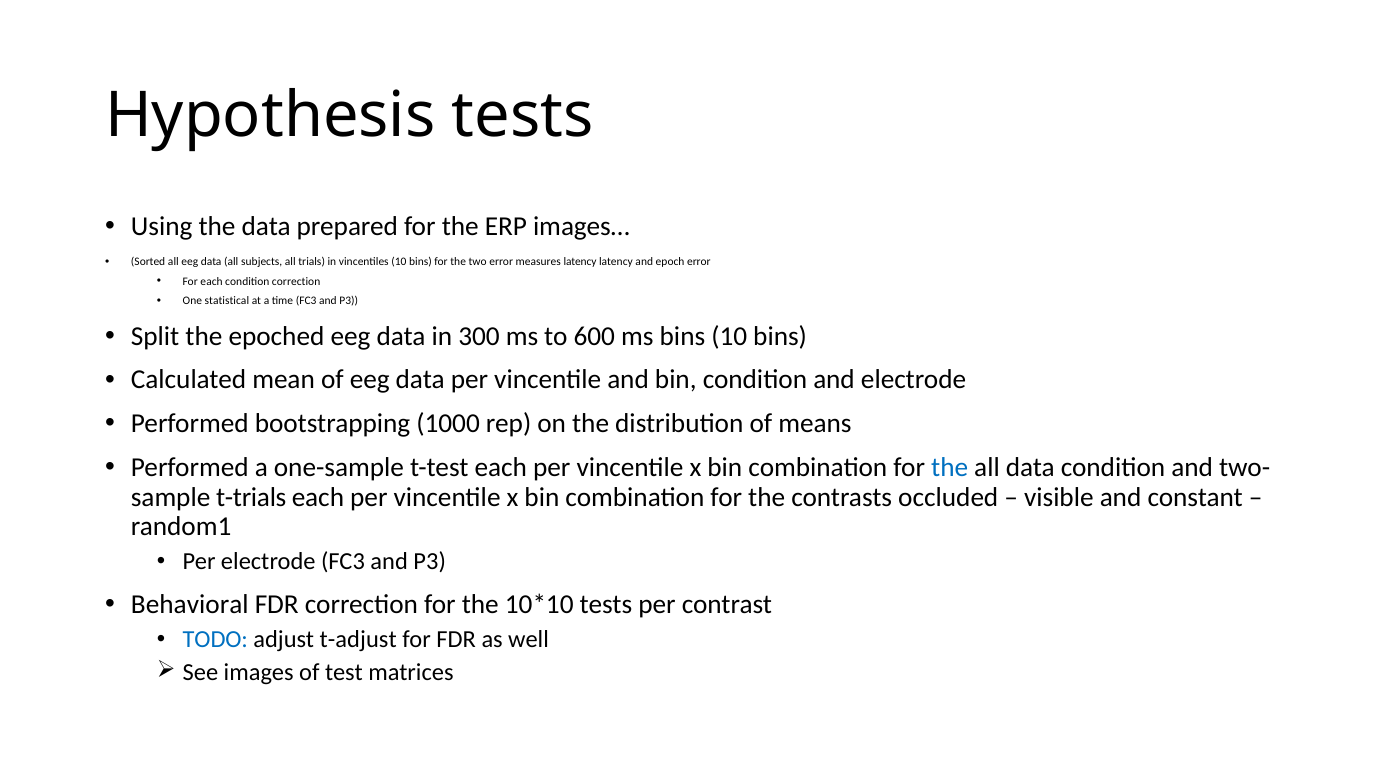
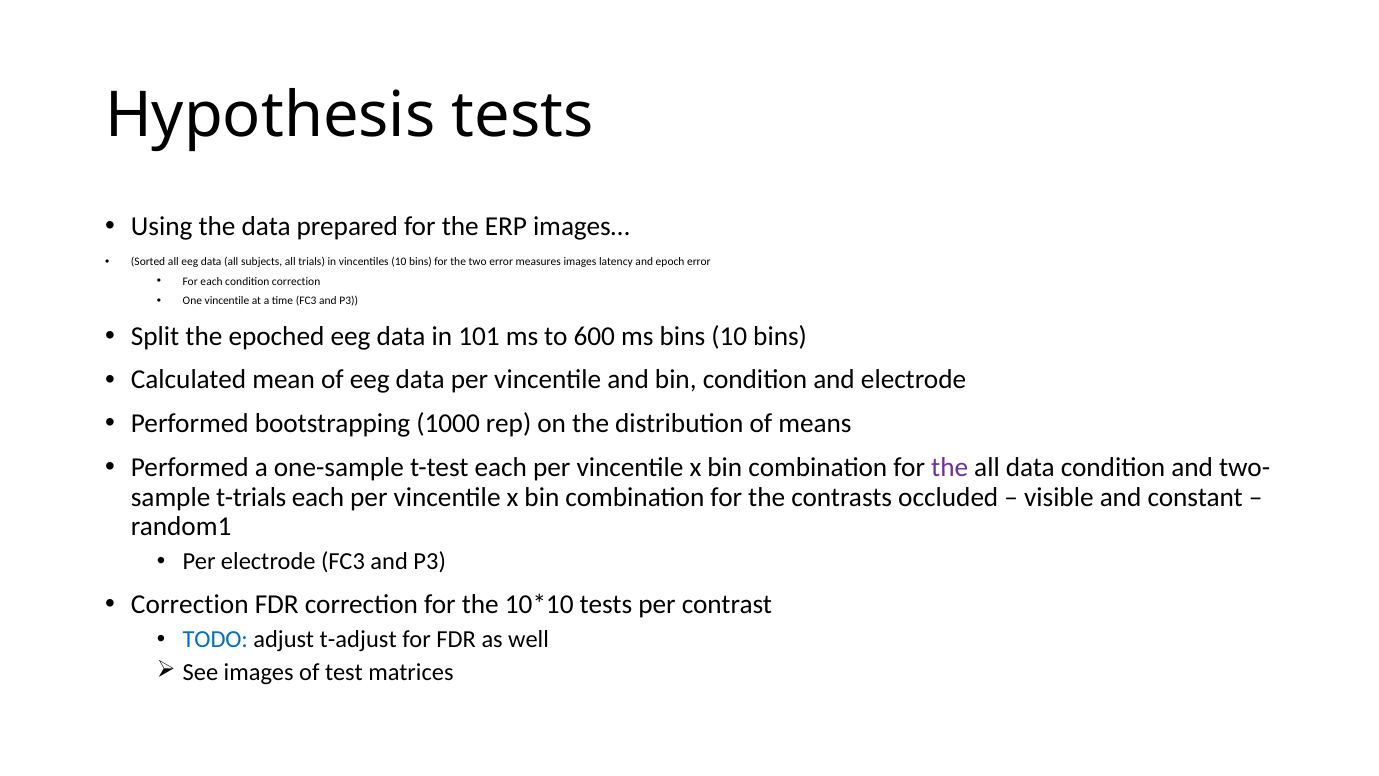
measures latency: latency -> images (580, 262)
One statistical: statistical -> vincentile (227, 301)
300: 300 -> 101 (479, 336)
the colour: blue -> purple (950, 467)
Behavioral: Behavioral -> Correction (190, 604)
